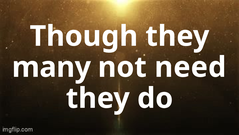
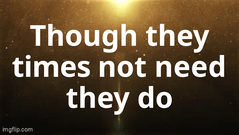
many: many -> times (51, 67)
